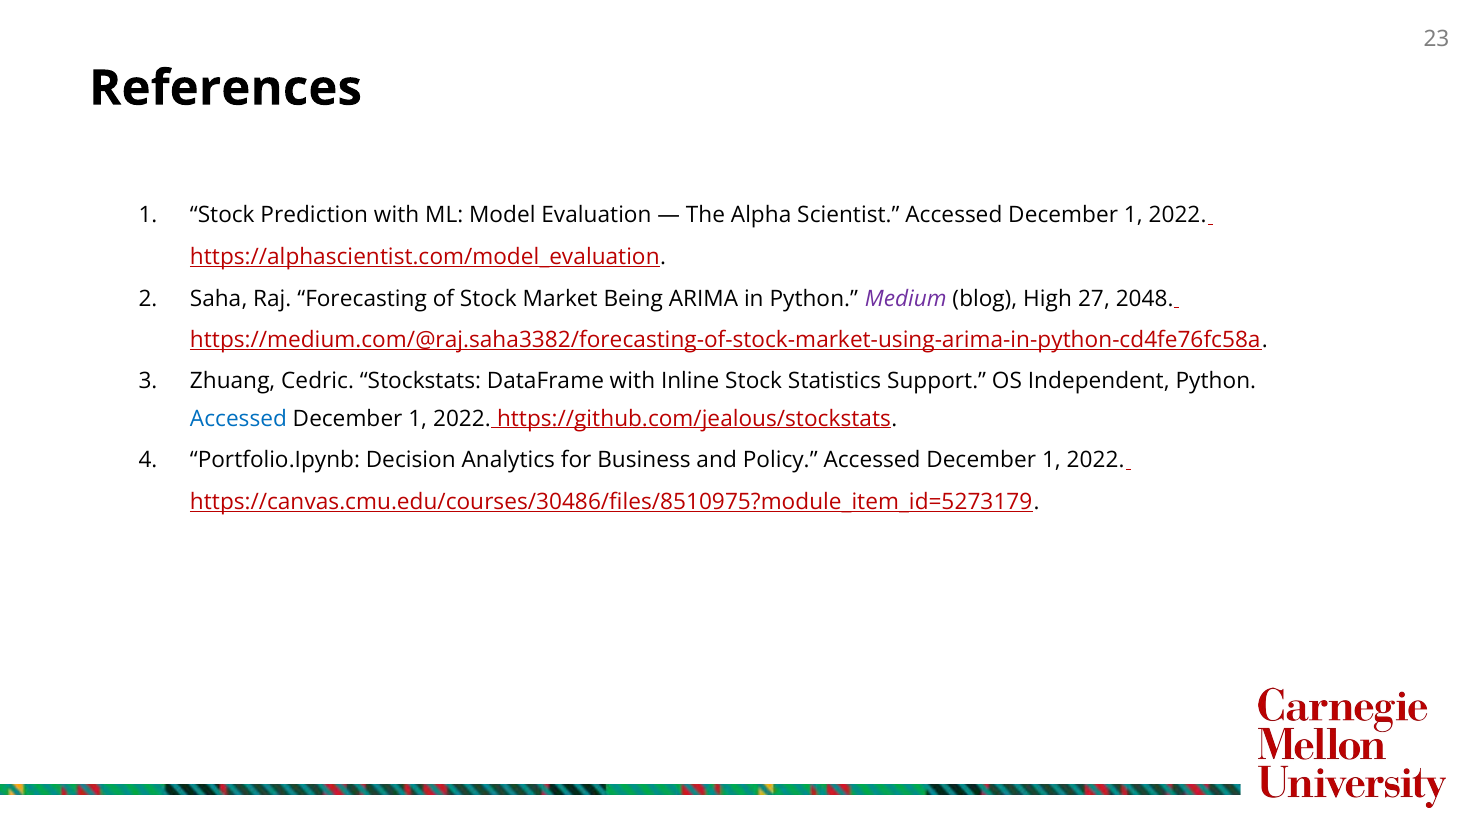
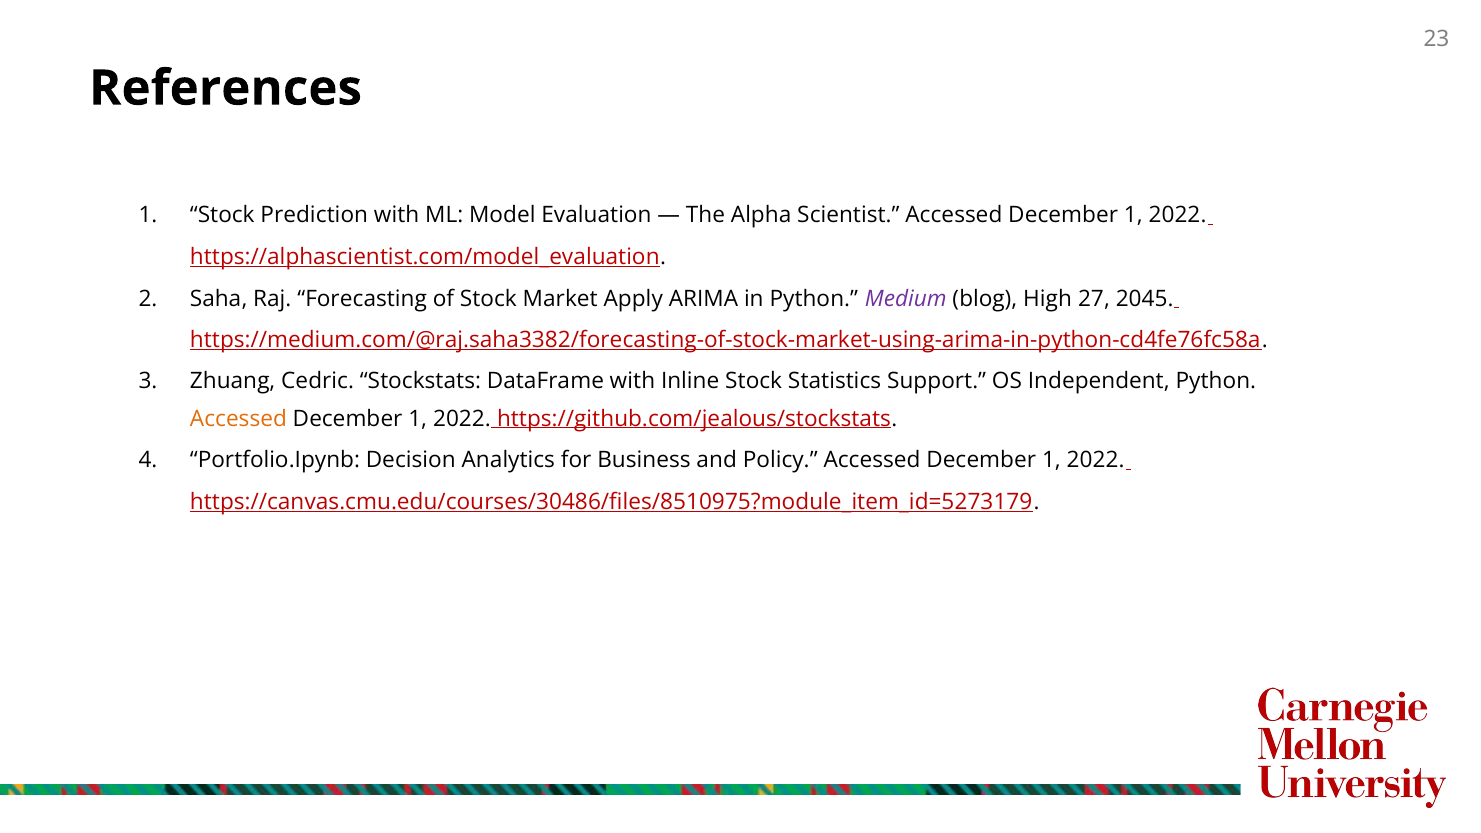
Being: Being -> Apply (633, 299)
2048: 2048 -> 2045 (1145, 299)
Accessed colour: blue -> orange (238, 419)
